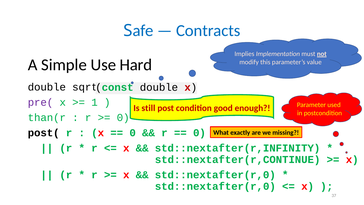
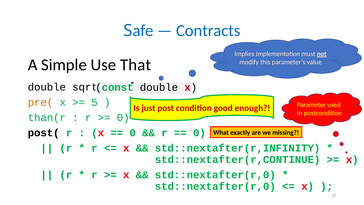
Hard: Hard -> That (136, 65)
pre( colour: purple -> orange (40, 102)
1: 1 -> 5 (95, 102)
still: still -> just (148, 108)
